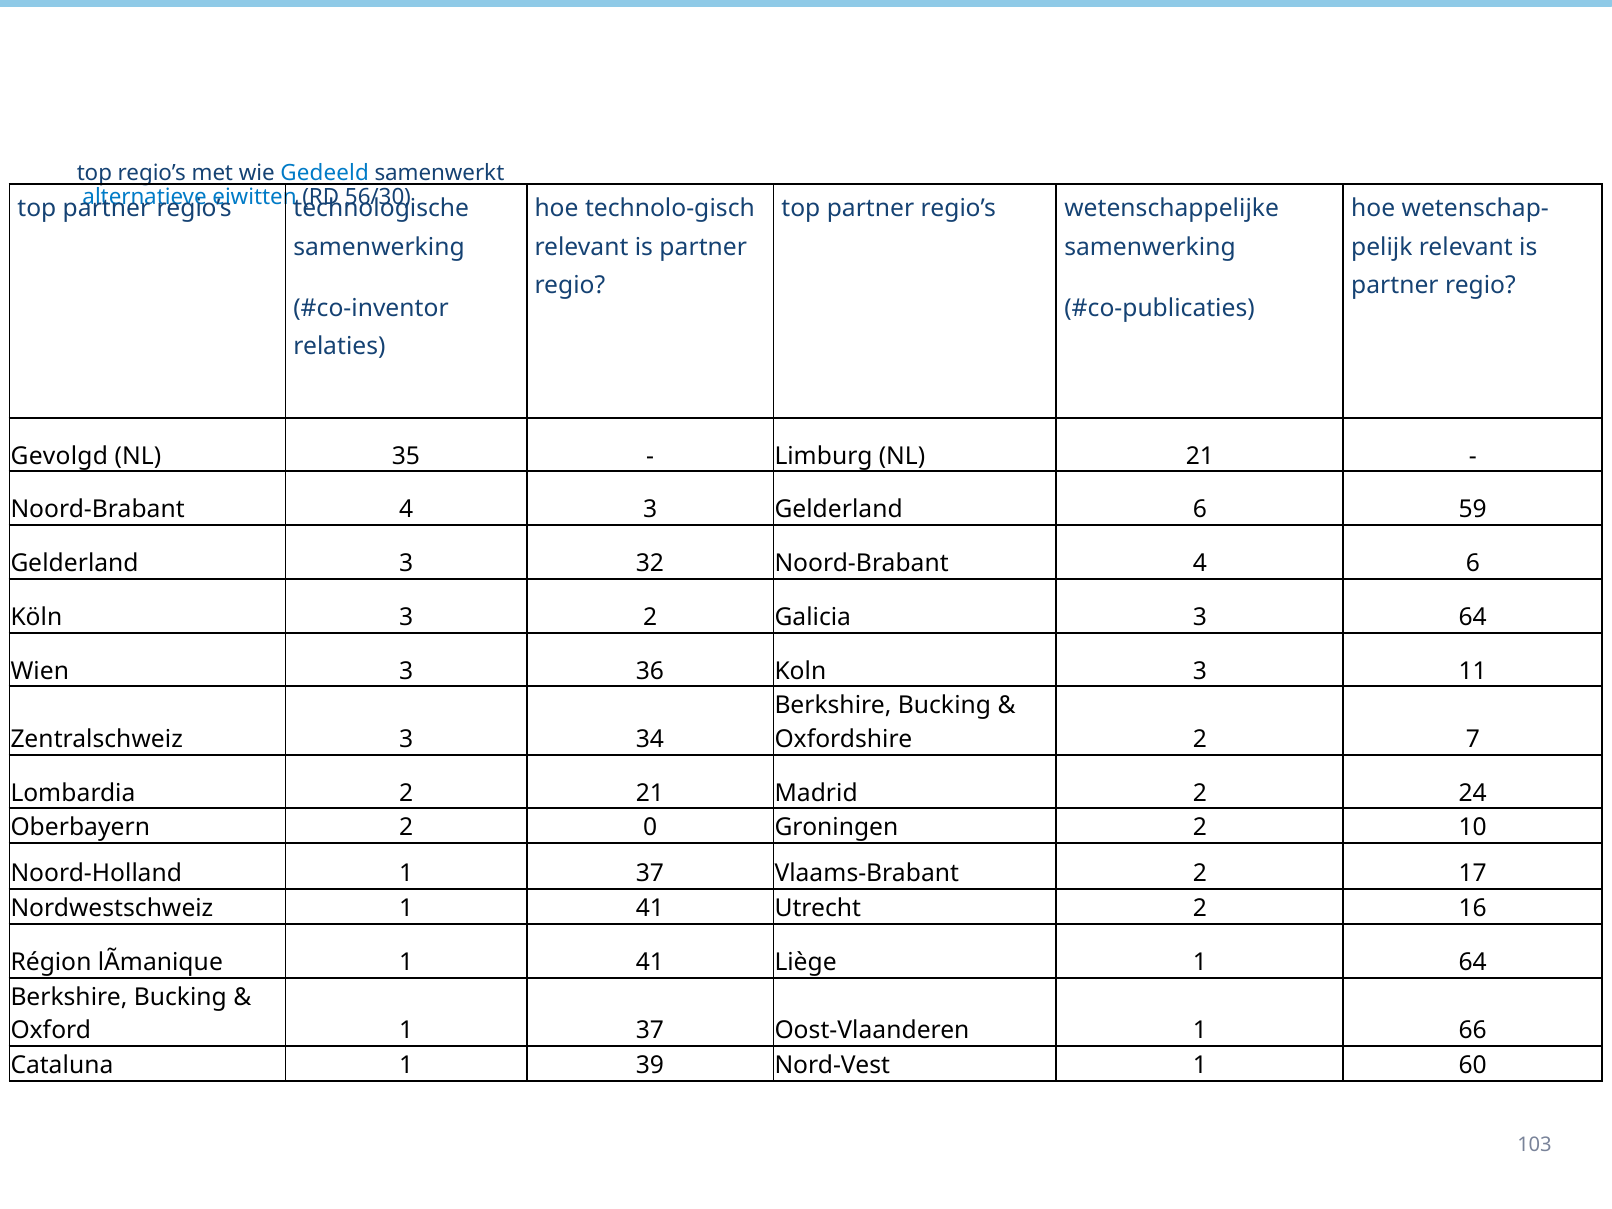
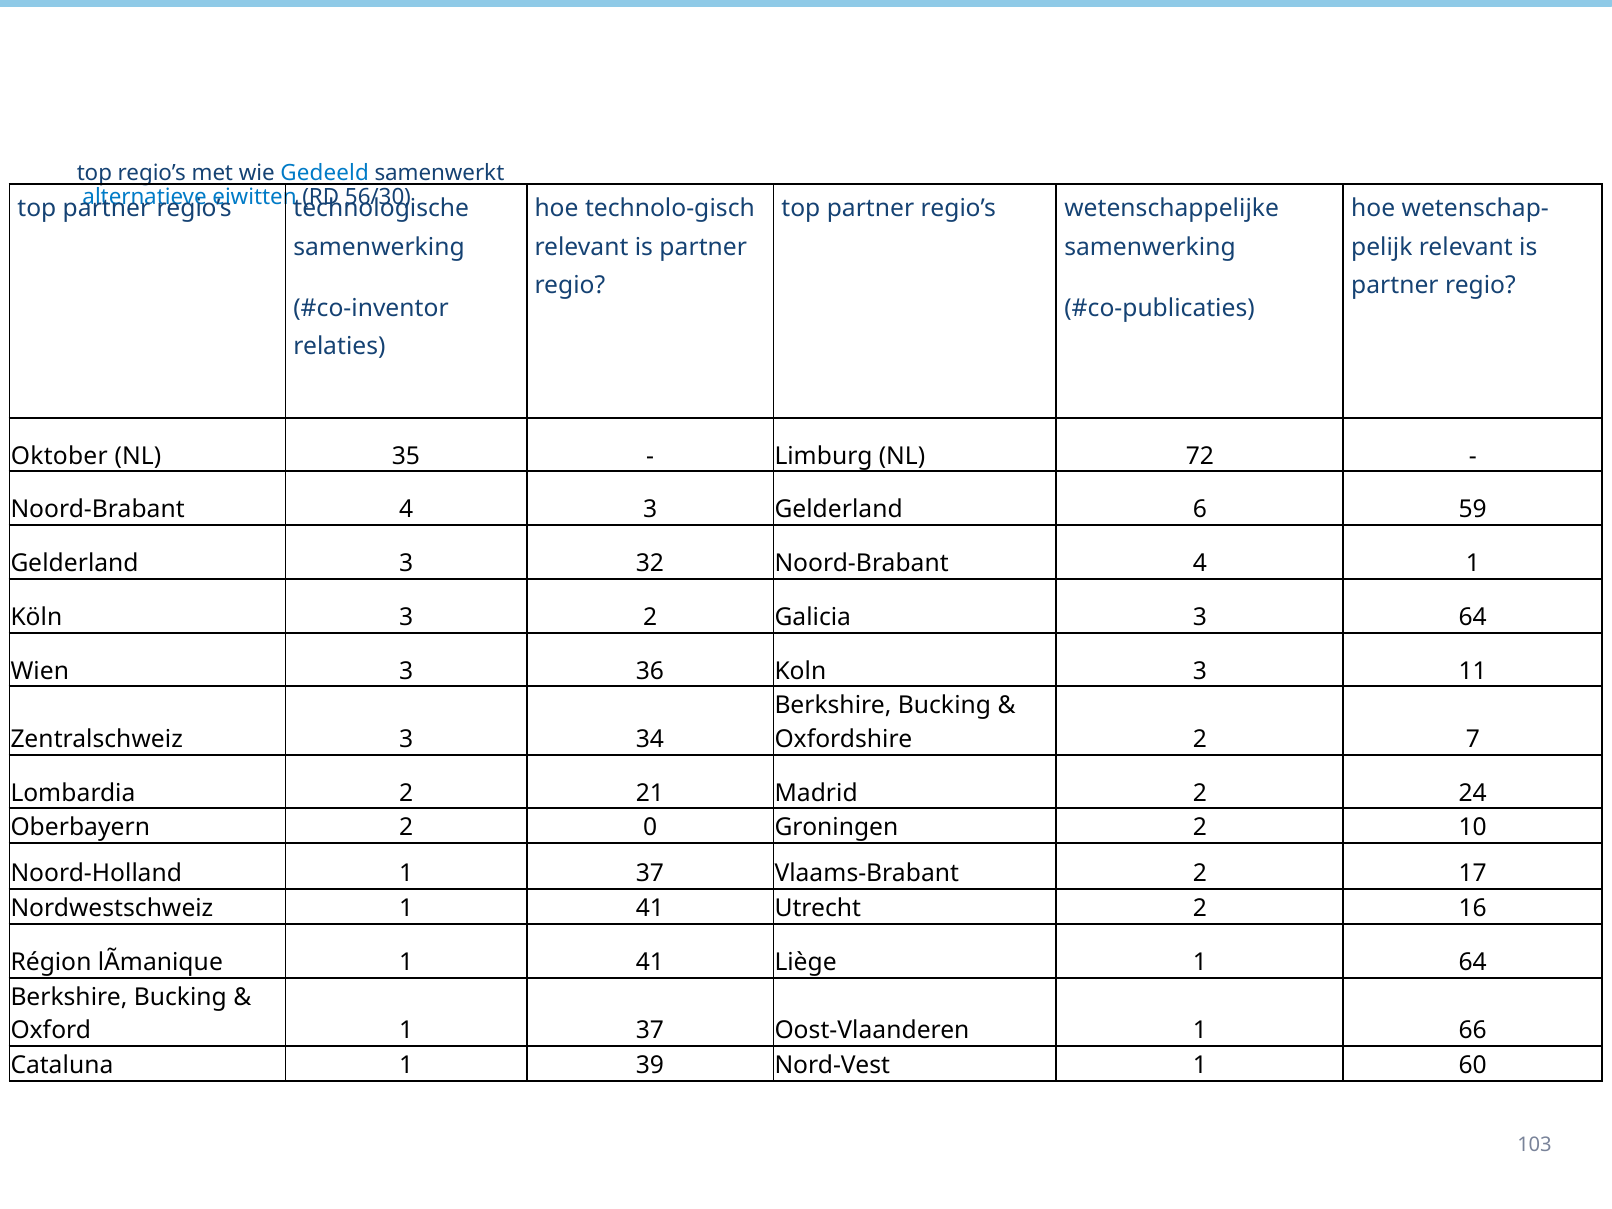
Gevolgd: Gevolgd -> Oktober (59, 456)
NL 21: 21 -> 72 (1200, 456)
4 6: 6 -> 1 (1473, 564)
